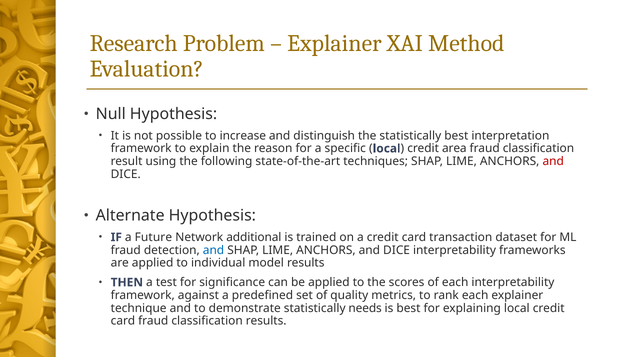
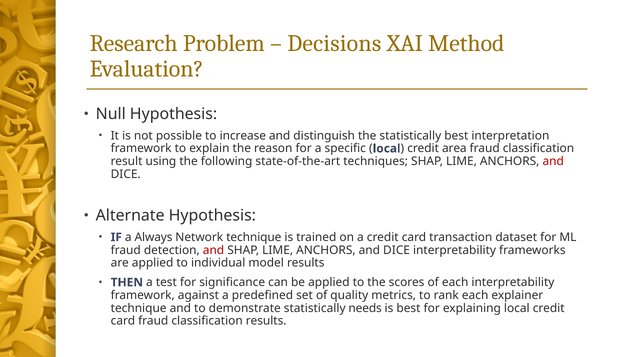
Explainer: Explainer -> Decisions (334, 43)
Future: Future -> Always (154, 237)
Network additional: additional -> technique (254, 237)
and colour: blue -> red (214, 250)
